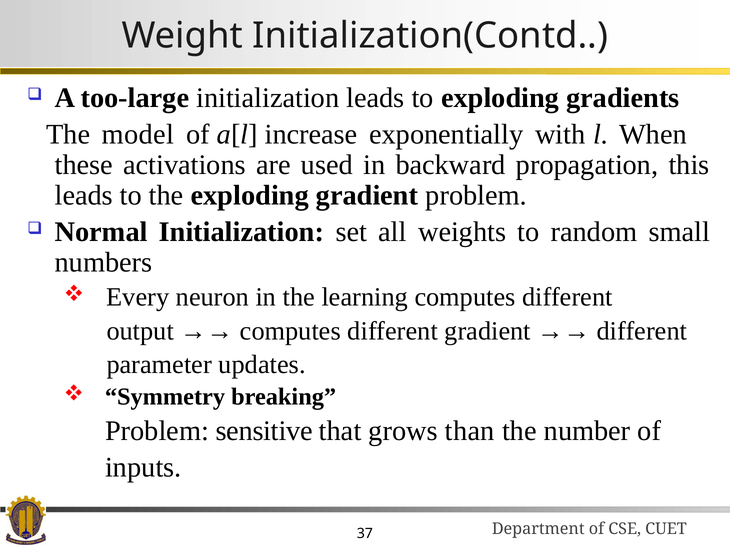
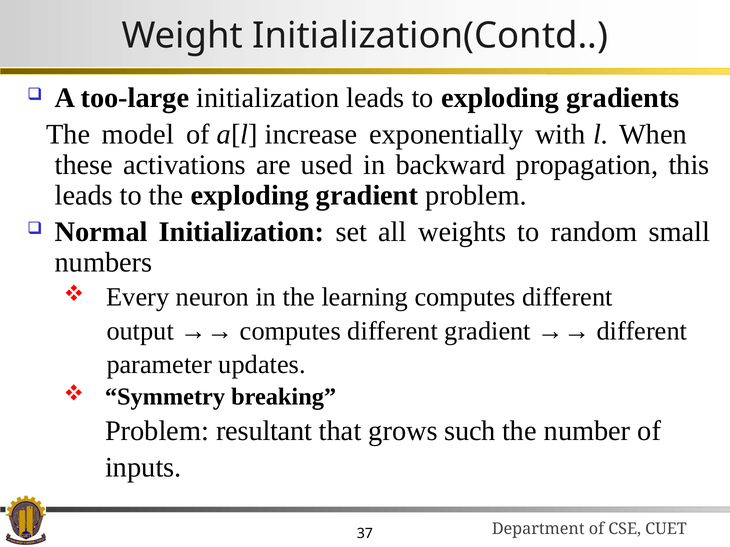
sensitive: sensitive -> resultant (264, 431)
than: than -> such (470, 431)
